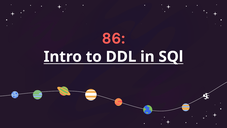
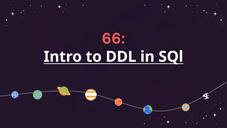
86: 86 -> 66 (113, 38)
